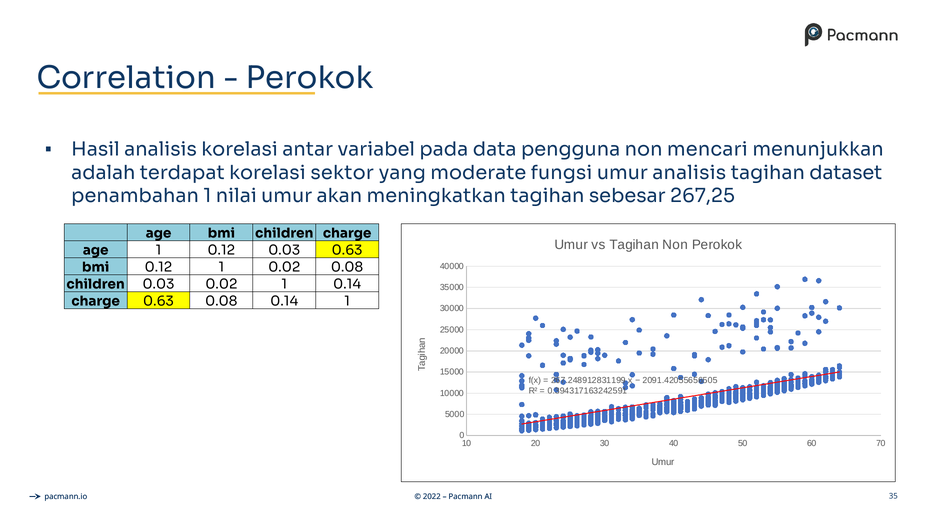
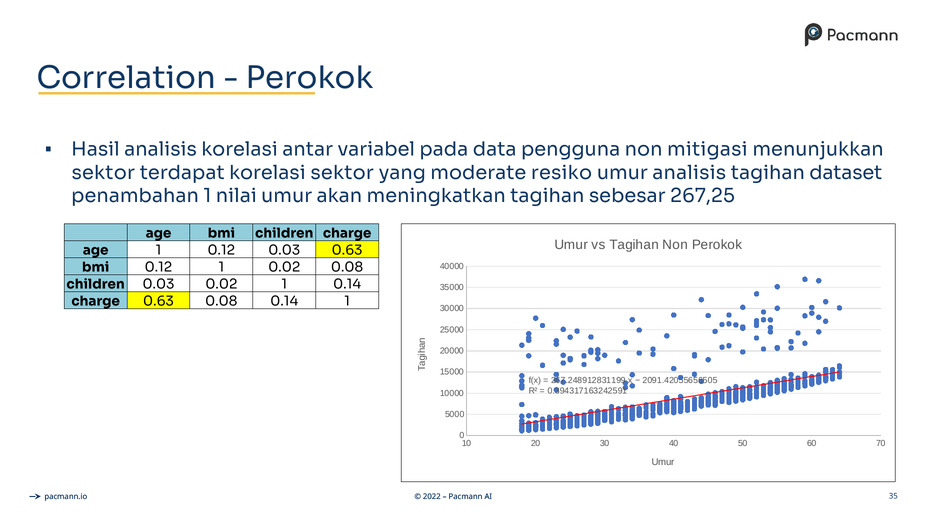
mencari: mencari -> mitigasi (707, 149)
adalah: adalah -> sektor (103, 173)
fungsi: fungsi -> resiko (561, 173)
